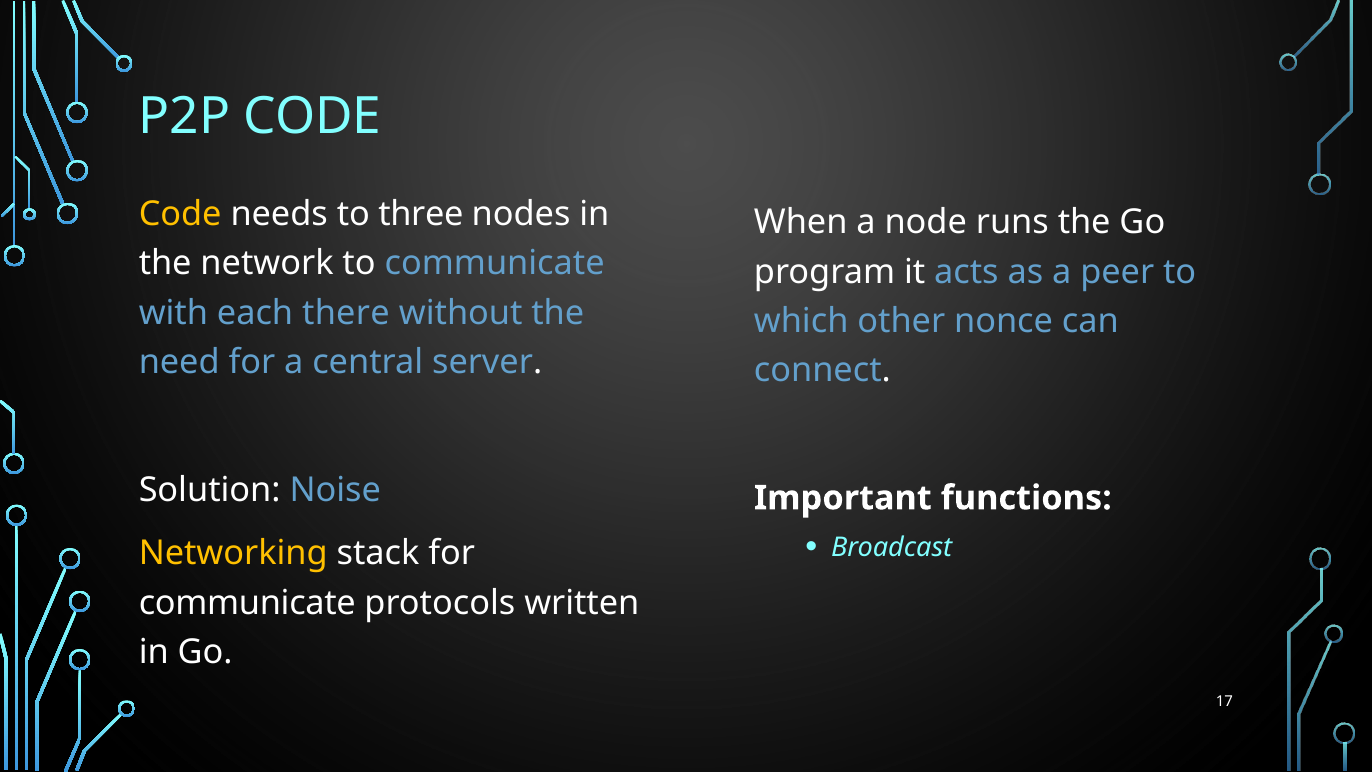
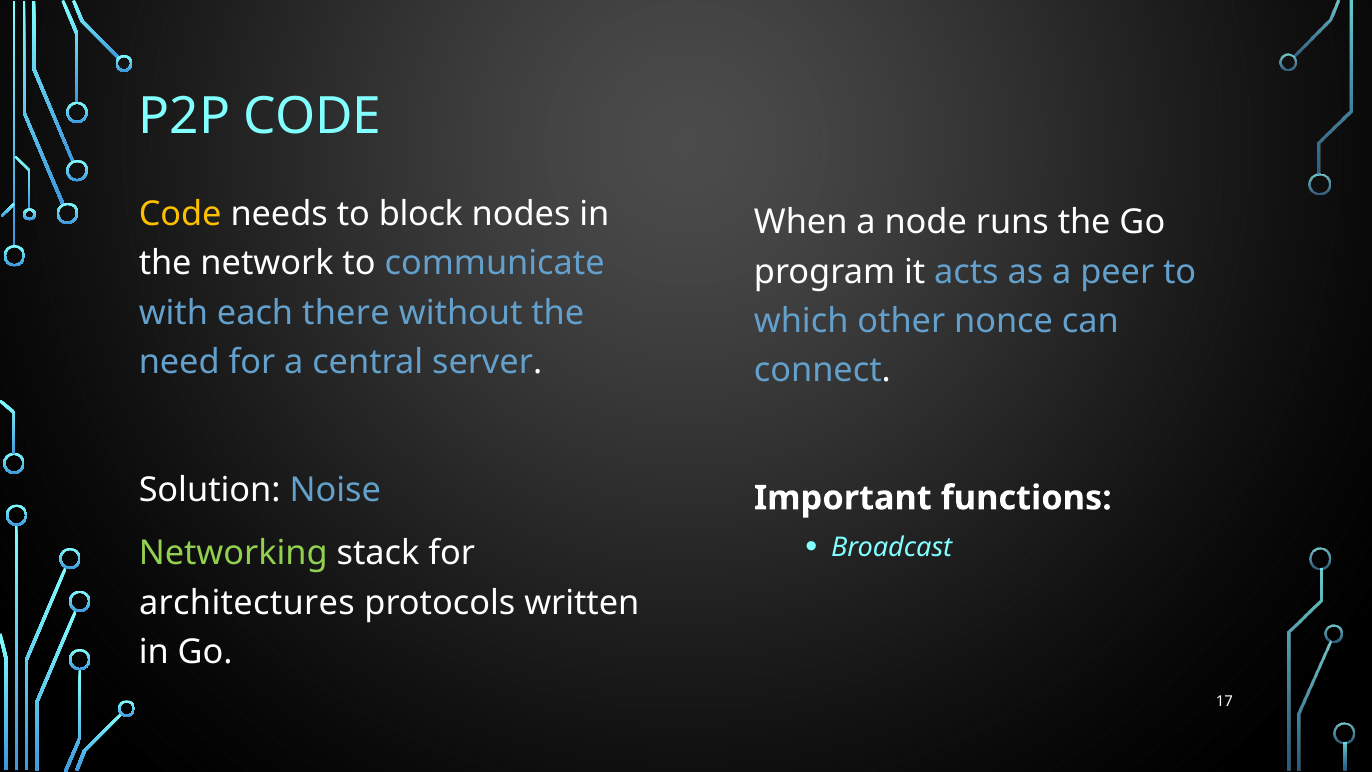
three: three -> block (421, 214)
Networking colour: yellow -> light green (233, 553)
communicate: communicate -> architectures (247, 603)
